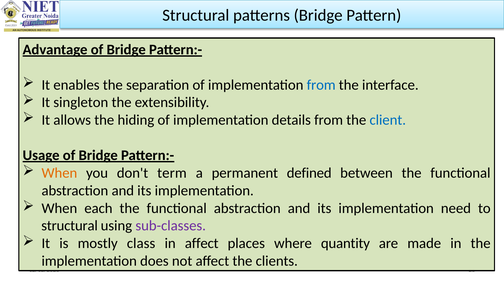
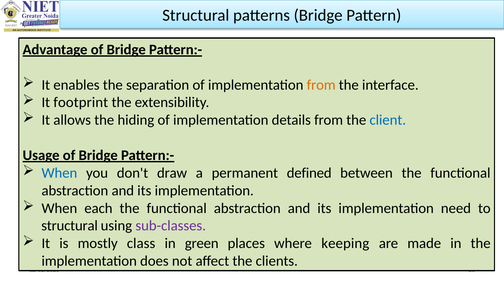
from colour: blue -> orange (321, 85)
singleton: singleton -> footprint (81, 103)
When colour: orange -> blue (59, 173)
term: term -> draw (172, 173)
in affect: affect -> green (202, 244)
quantity: quantity -> keeping (345, 244)
